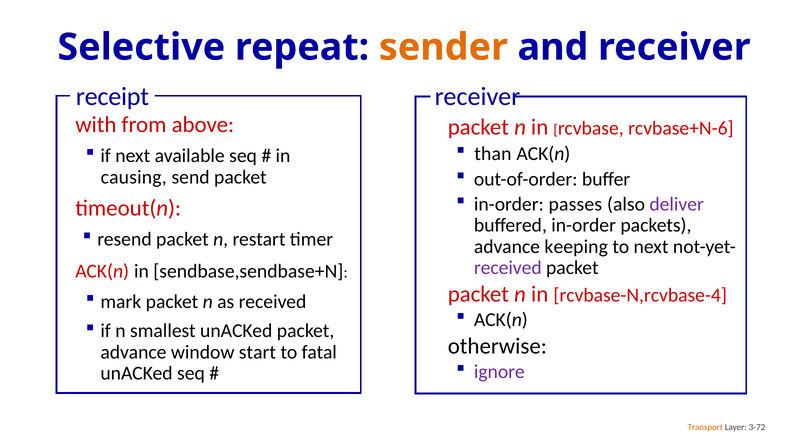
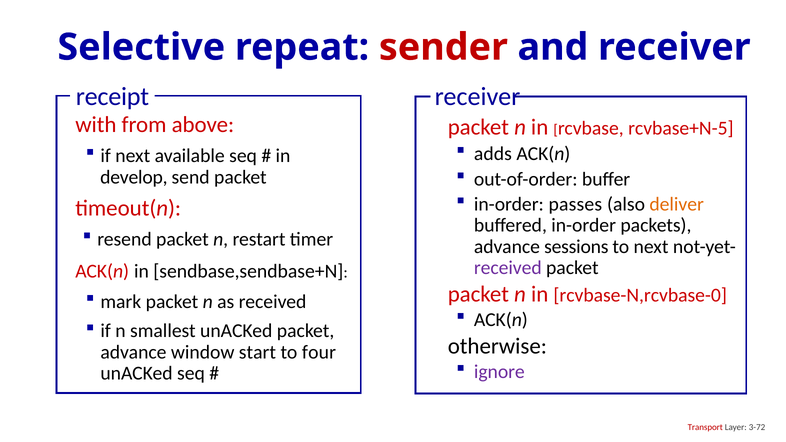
sender colour: orange -> red (443, 47)
rcvbase+N-6: rcvbase+N-6 -> rcvbase+N-5 (681, 128)
than: than -> adds (493, 154)
causing: causing -> develop (134, 177)
deliver colour: purple -> orange (677, 204)
keeping: keeping -> sessions (576, 247)
rcvbase-N,rcvbase-4: rcvbase-N,rcvbase-4 -> rcvbase-N,rcvbase-0 (640, 295)
fatal: fatal -> four (319, 352)
Transport colour: orange -> red (705, 428)
